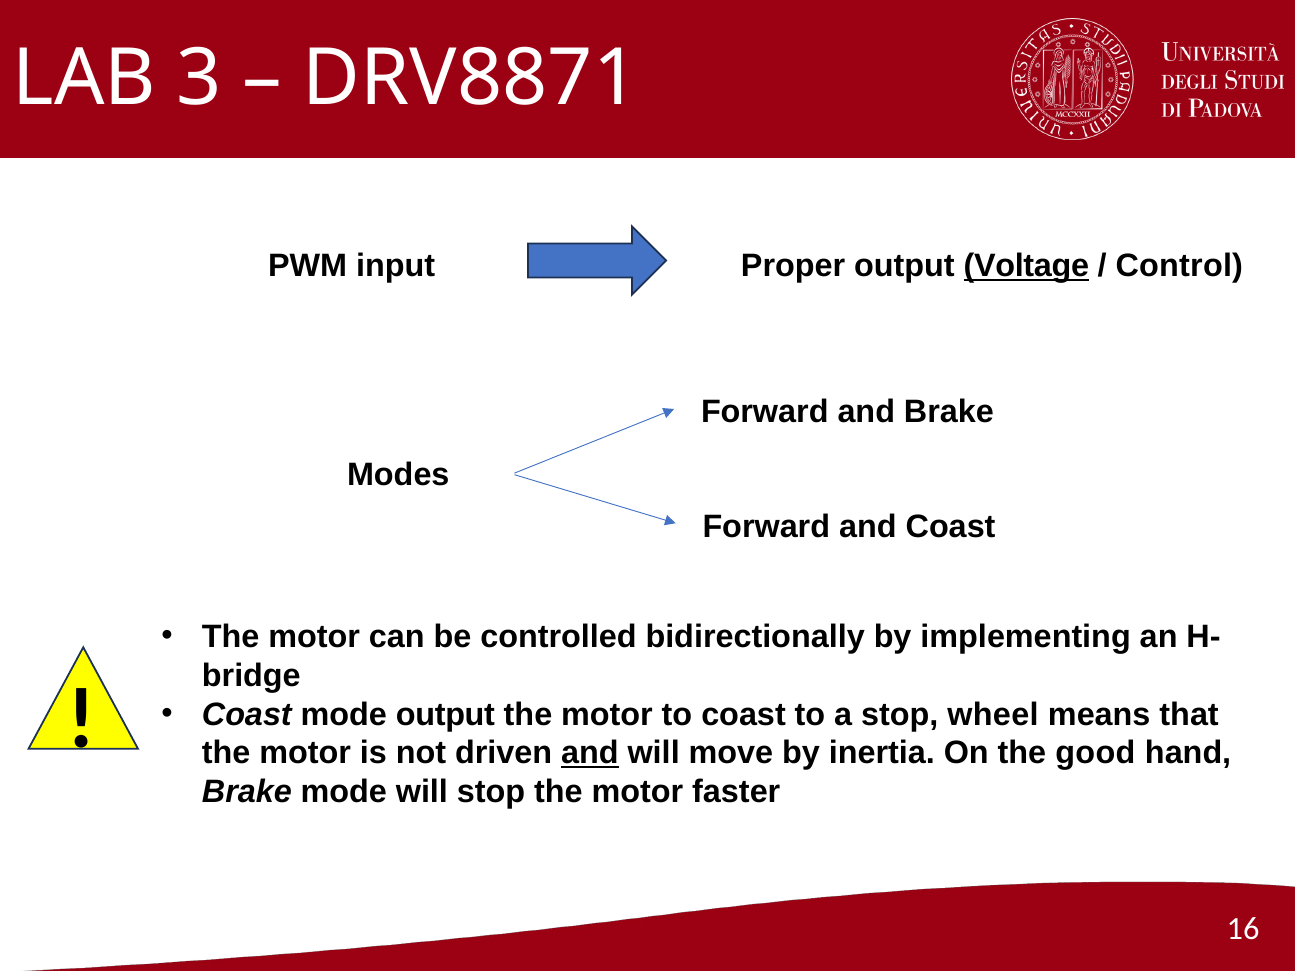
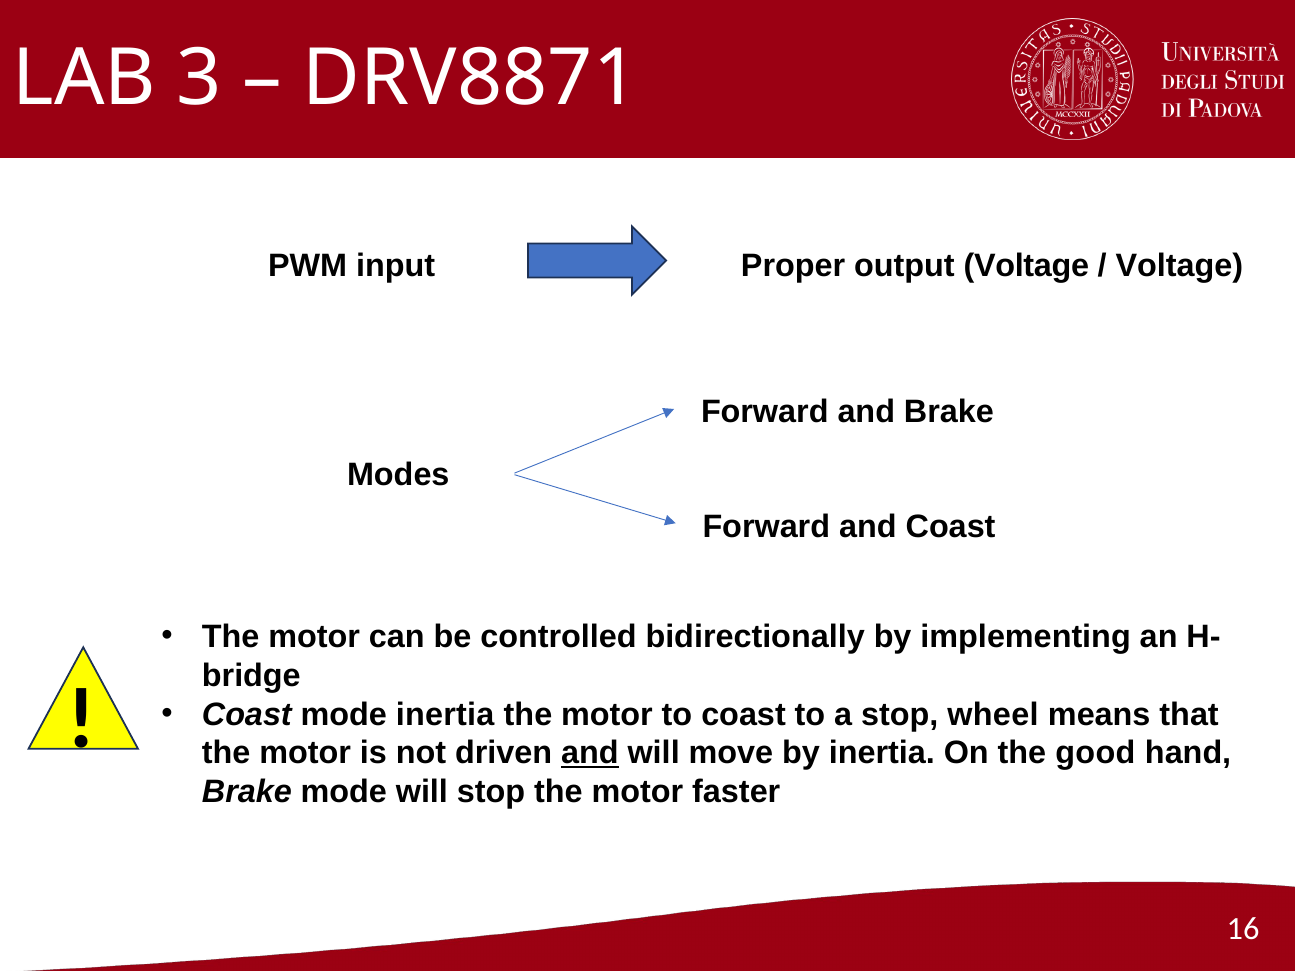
Voltage underline: present -> none (1026, 266)
Control: Control -> Voltage (1179, 266)
mode output: output -> inertia (445, 715)
